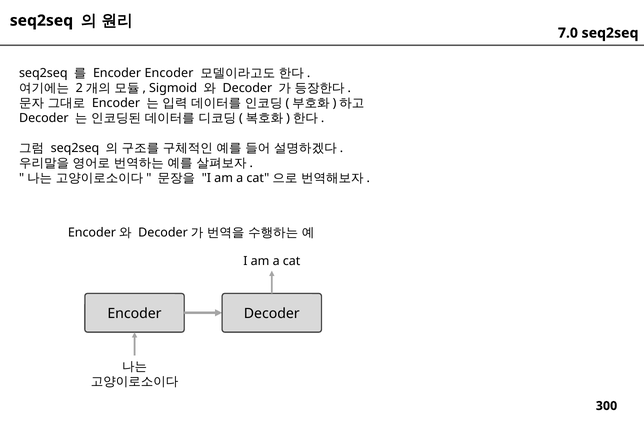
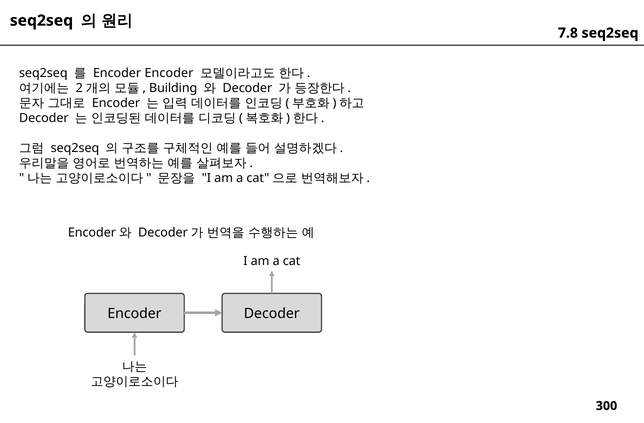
7.0: 7.0 -> 7.8 (568, 33)
Sigmoid: Sigmoid -> Building (173, 88)
